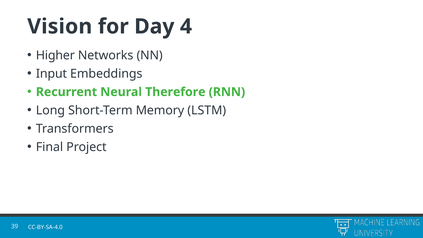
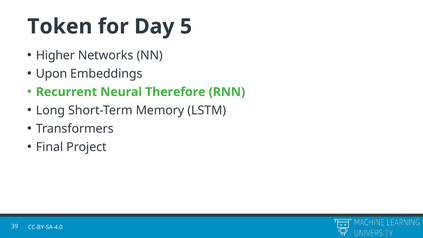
Vision: Vision -> Token (60, 27)
4: 4 -> 5 (186, 27)
Input: Input -> Upon (51, 74)
